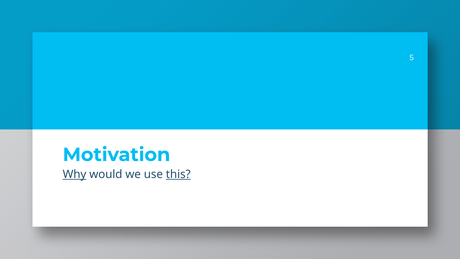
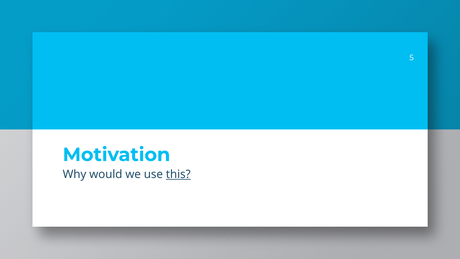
Why underline: present -> none (75, 174)
